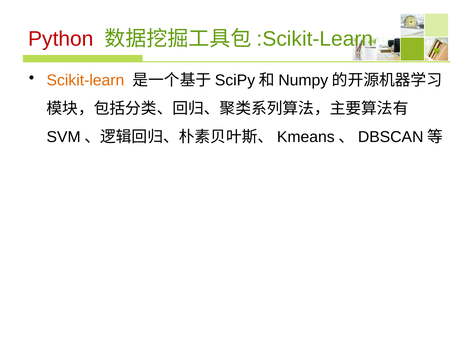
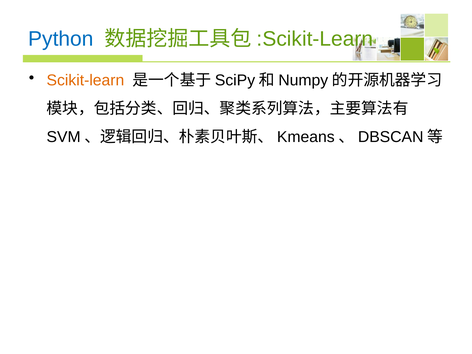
Python colour: red -> blue (61, 39)
